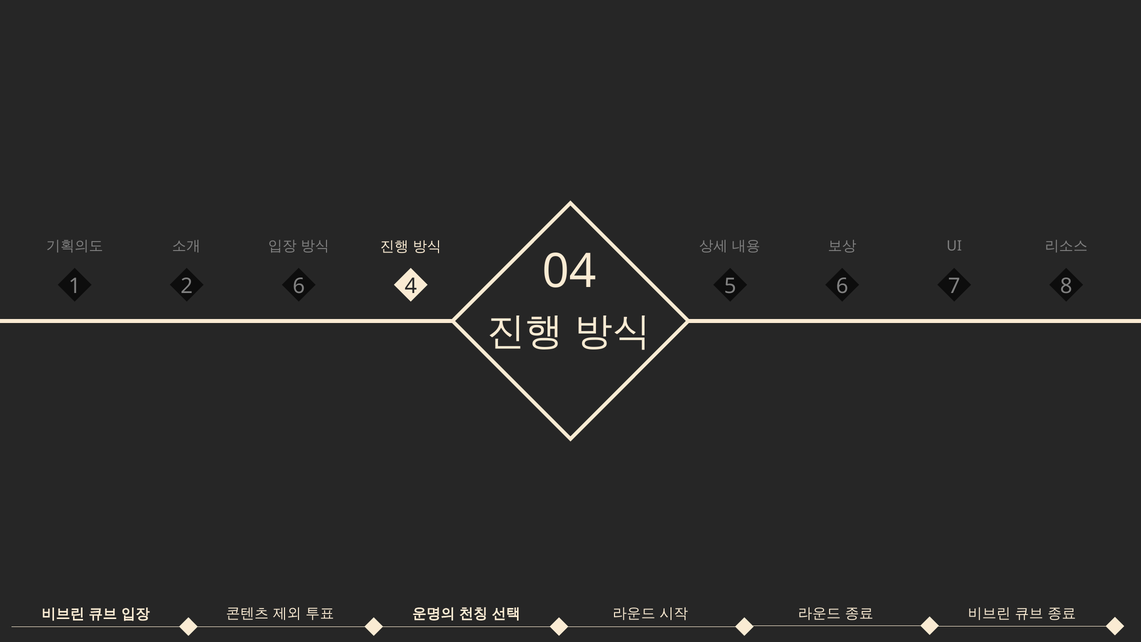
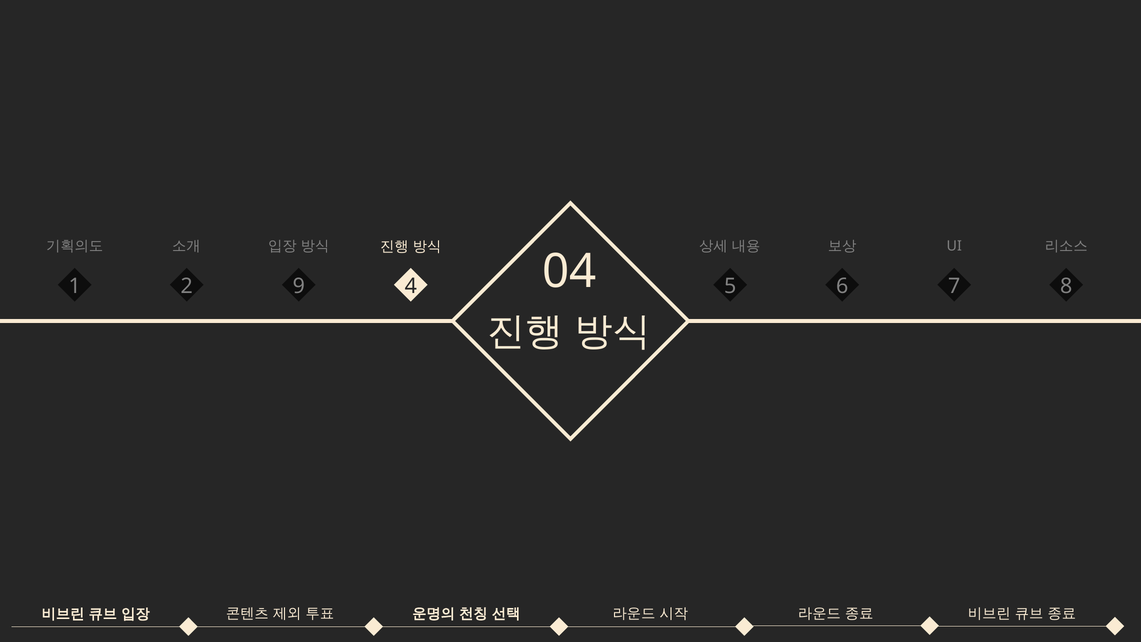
2 6: 6 -> 9 (299, 286)
